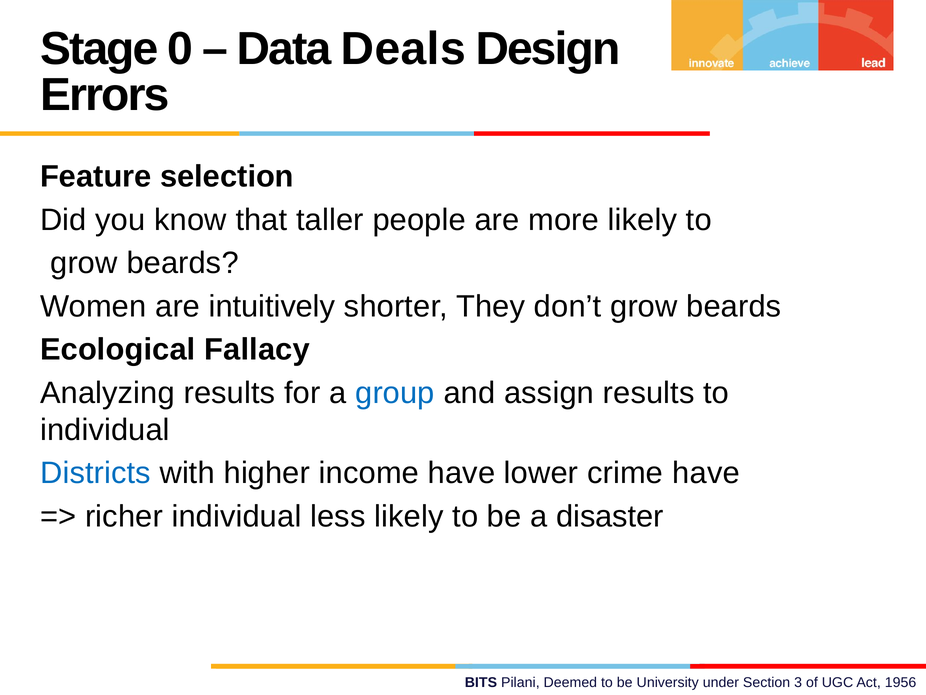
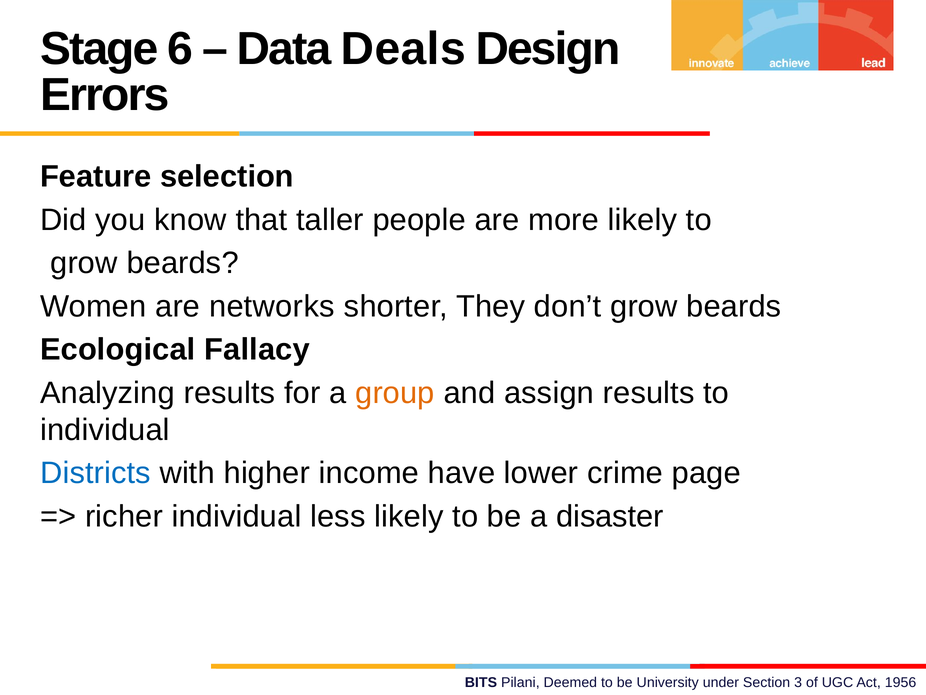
0: 0 -> 6 (180, 49)
intuitively: intuitively -> networks (272, 306)
group colour: blue -> orange (395, 393)
crime have: have -> page (706, 473)
